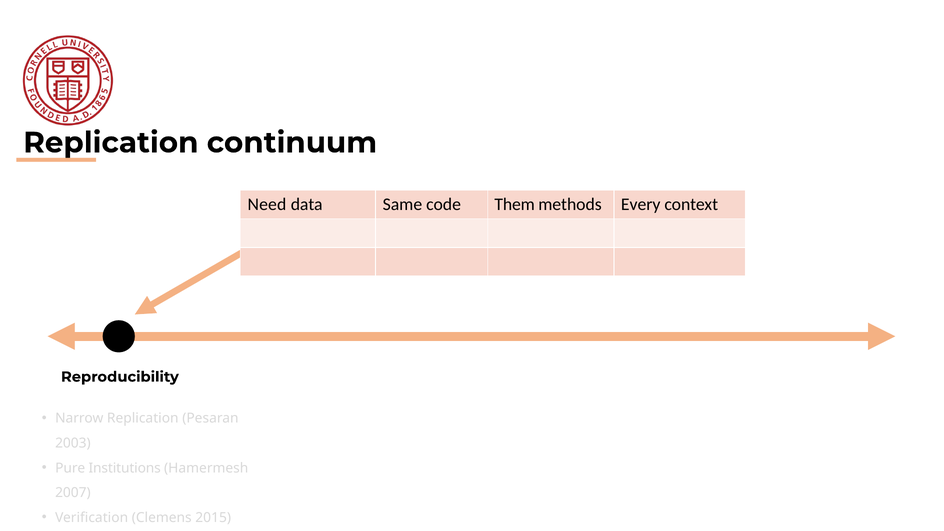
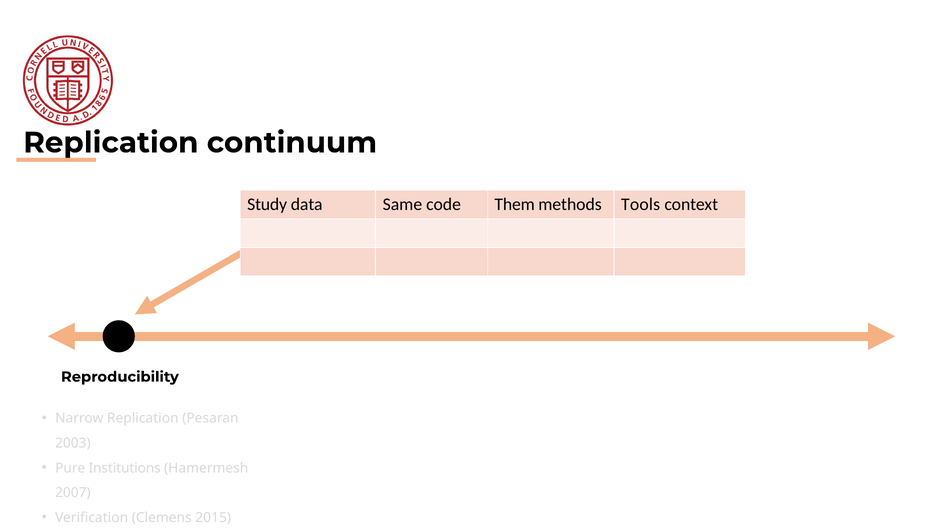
Need: Need -> Study (267, 205)
Every: Every -> Tools (641, 205)
